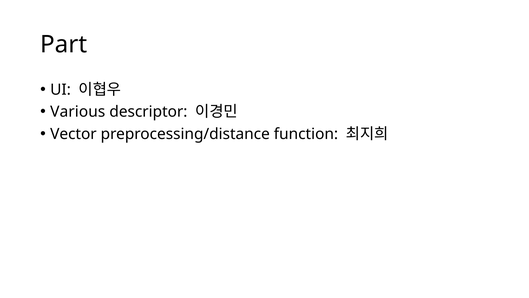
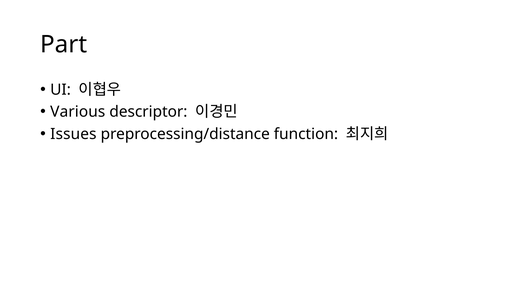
Vector: Vector -> Issues (73, 134)
